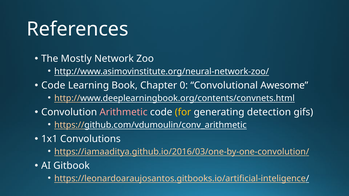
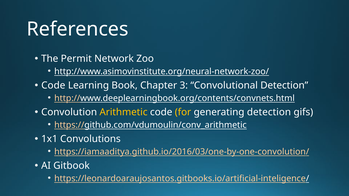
Mostly: Mostly -> Permit (76, 59)
0: 0 -> 3 (184, 86)
Convolutional Awesome: Awesome -> Detection (284, 86)
Arithmetic colour: pink -> yellow (124, 112)
